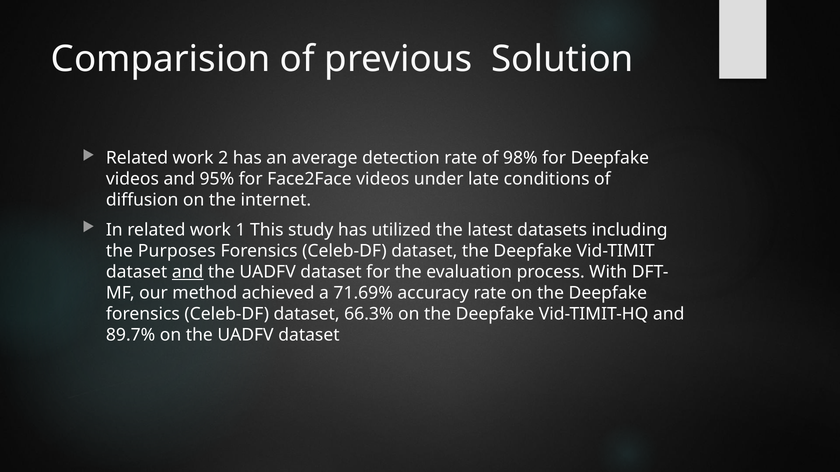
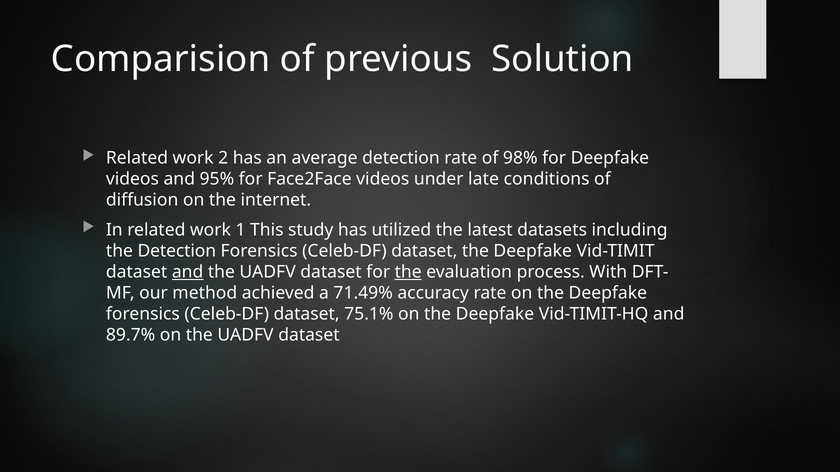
the Purposes: Purposes -> Detection (177, 251)
the underline: none -> present (408, 272)
71.69%: 71.69% -> 71.49% (363, 293)
66.3%: 66.3% -> 75.1% (369, 314)
